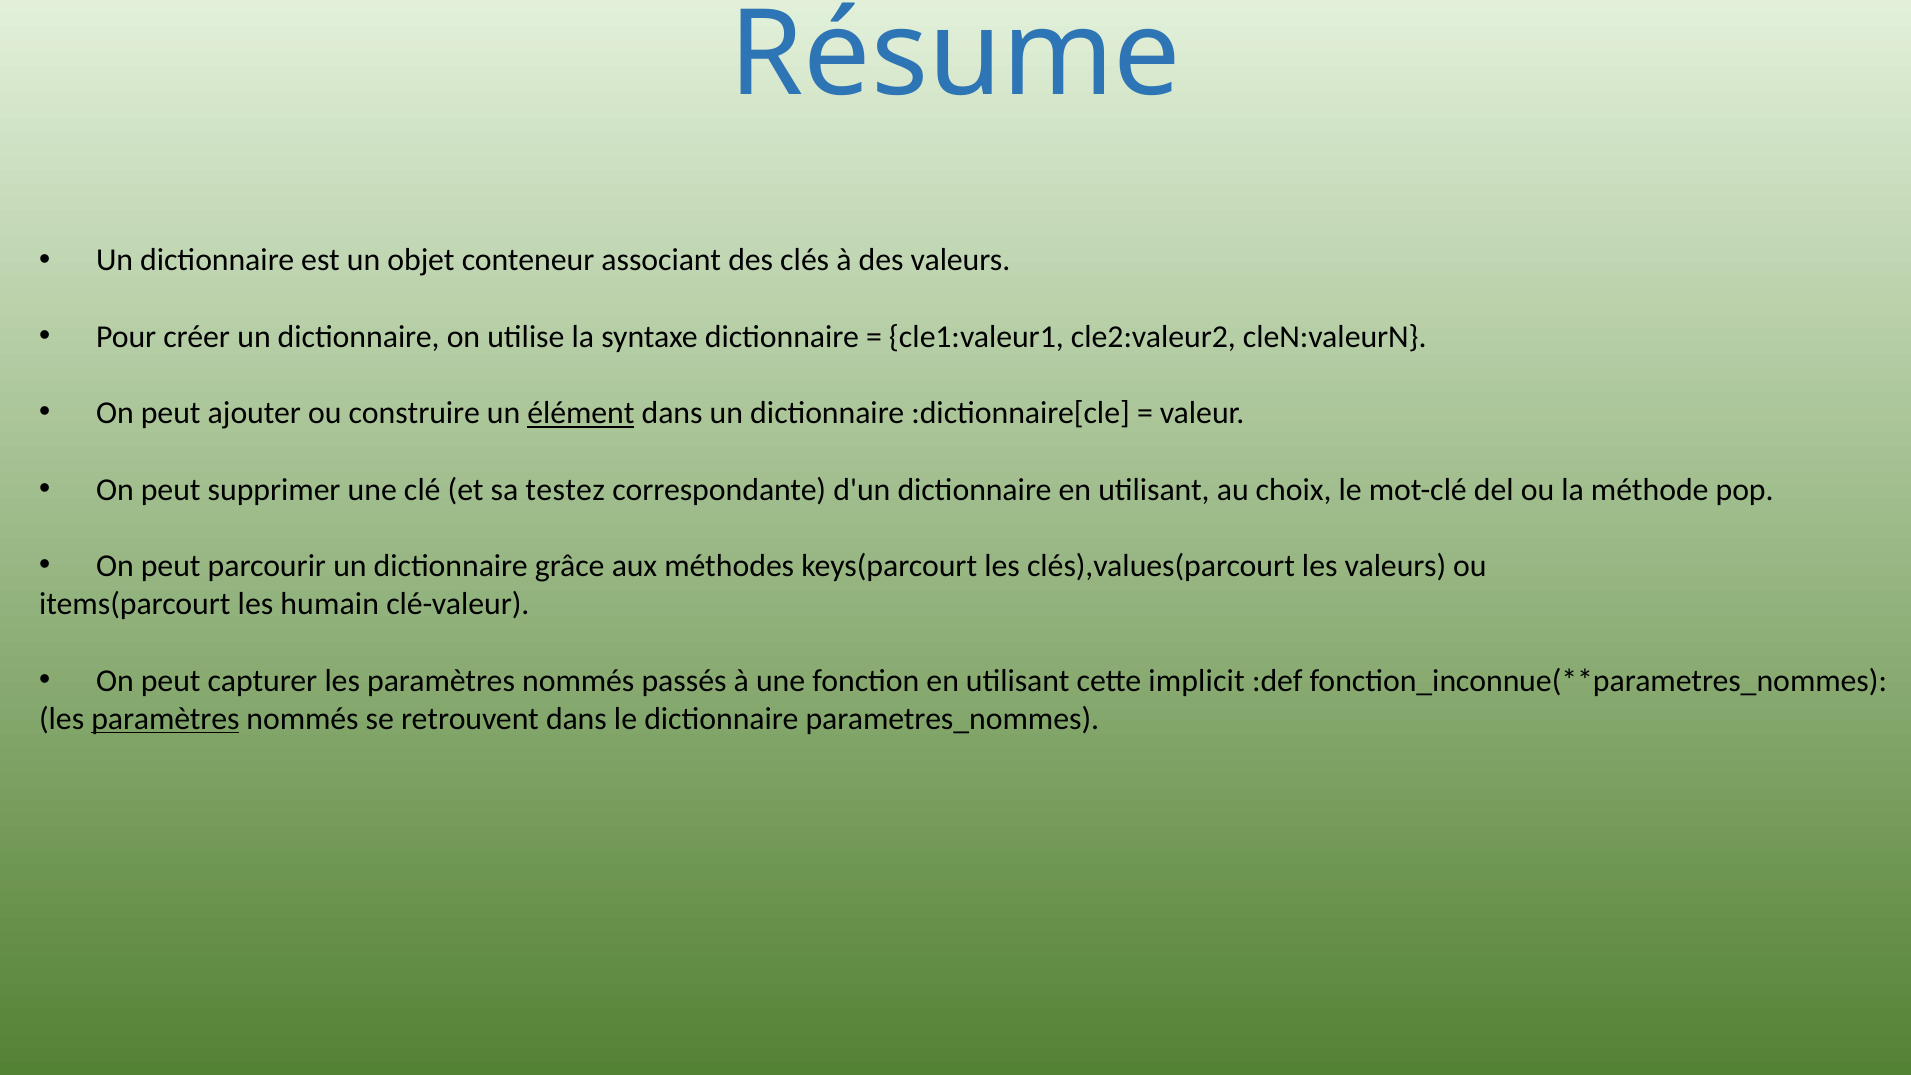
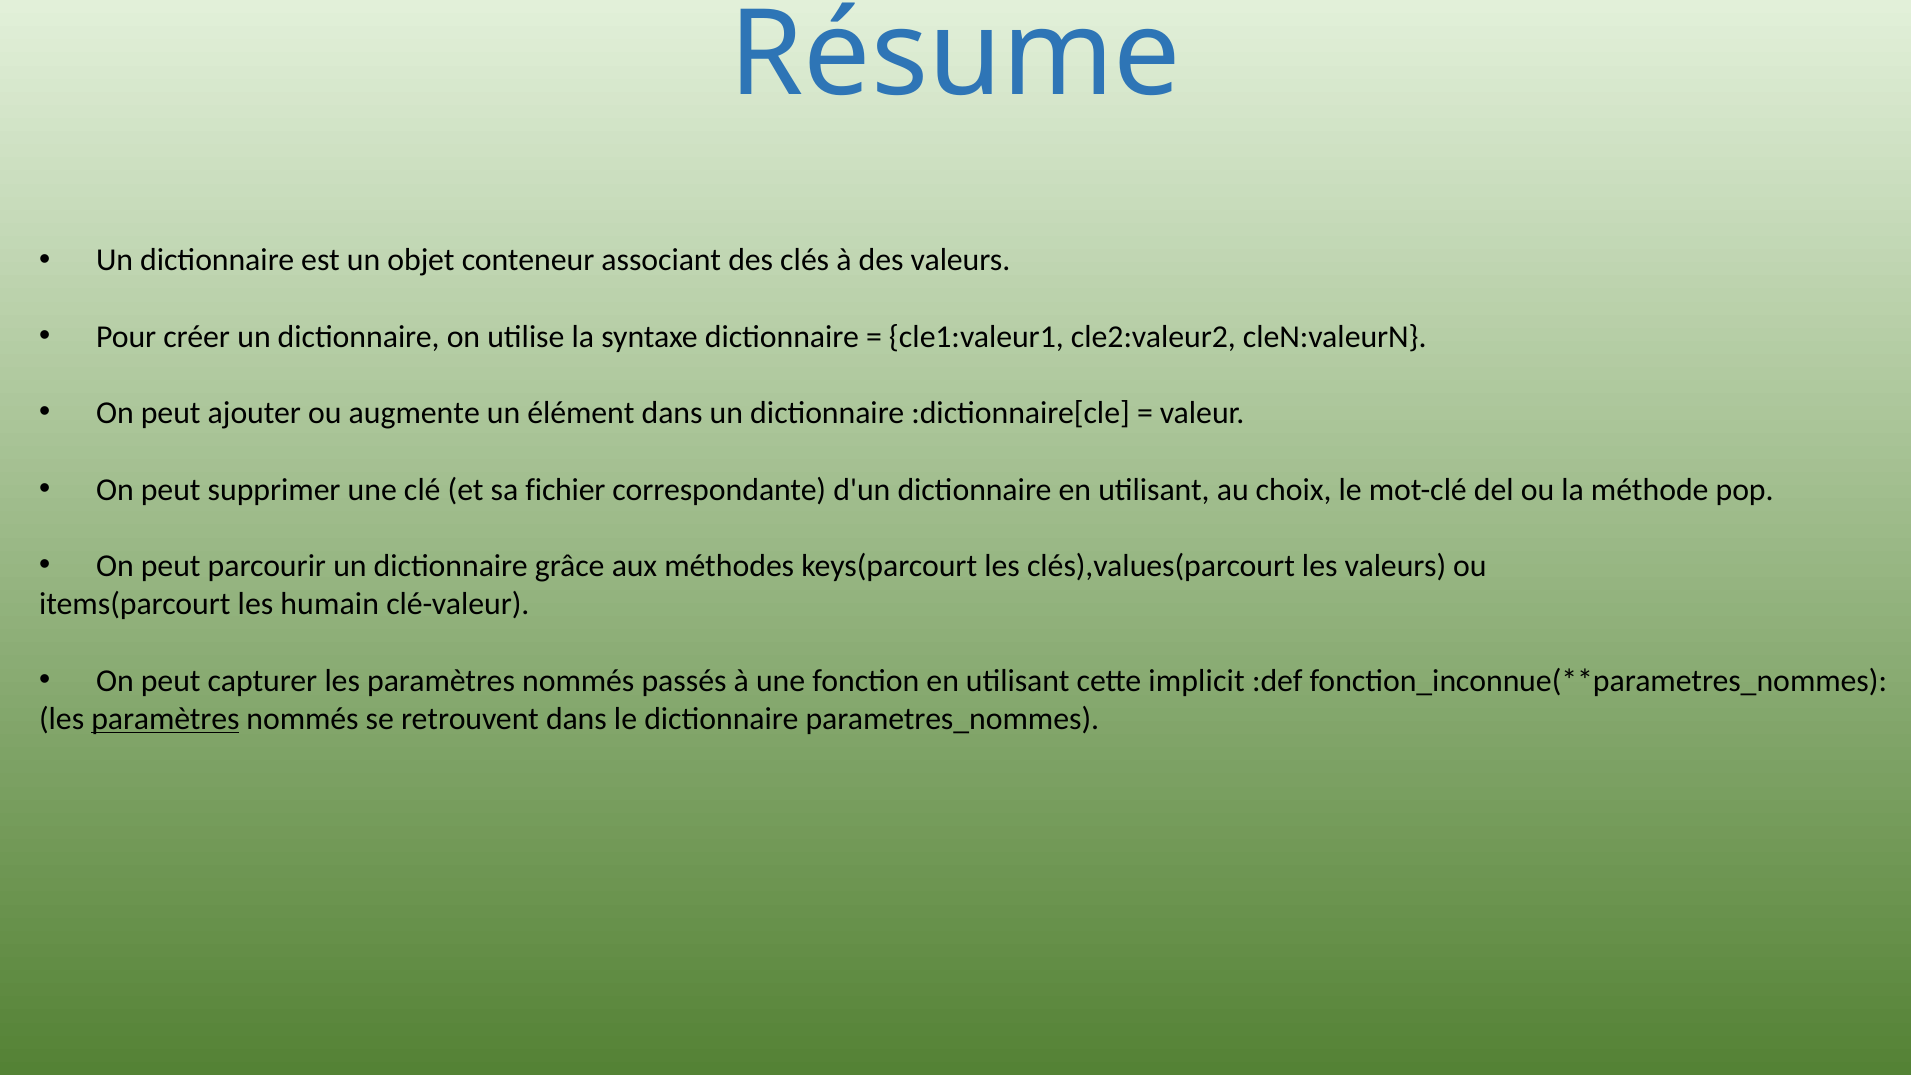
construire: construire -> augmente (414, 413)
élément underline: present -> none (581, 413)
testez: testez -> fichier (565, 490)
